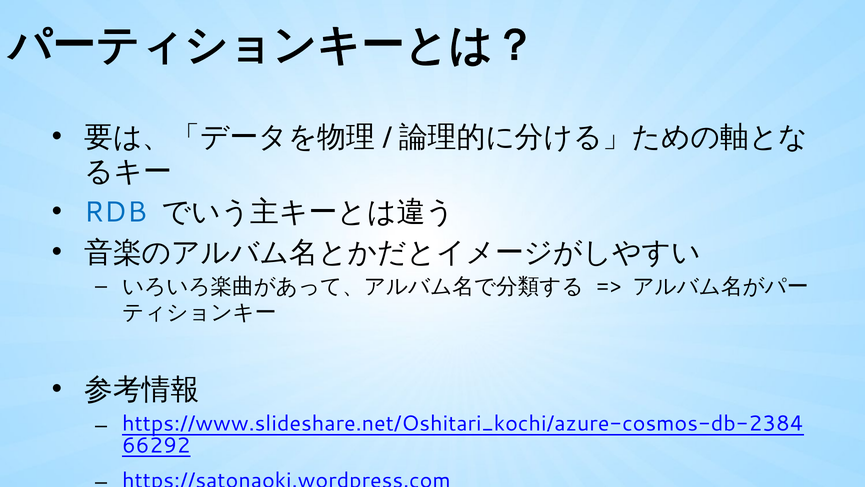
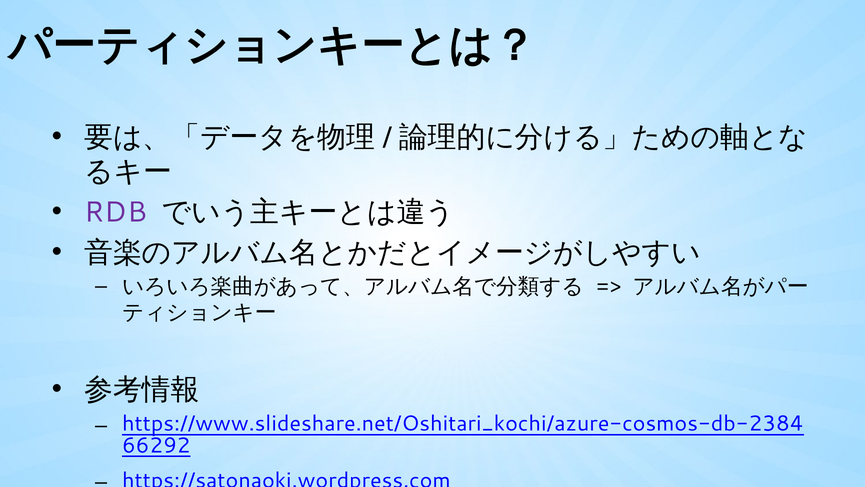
RDB colour: blue -> purple (116, 212)
